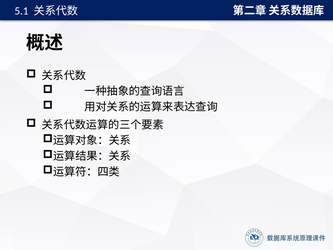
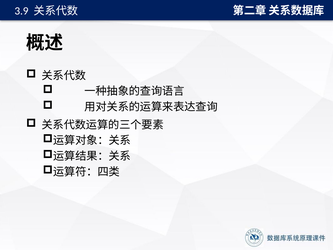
5.1: 5.1 -> 3.9 (21, 11)
